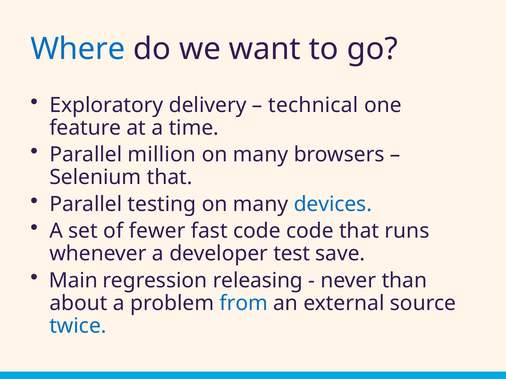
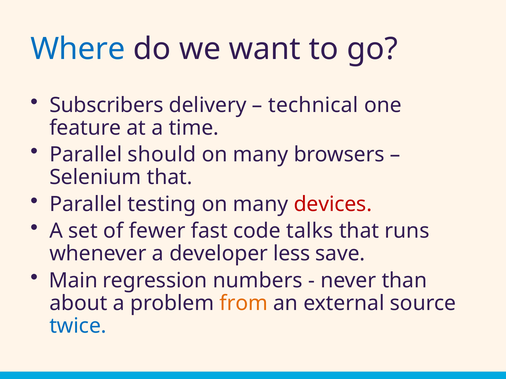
Exploratory: Exploratory -> Subscribers (106, 105)
million: million -> should (162, 155)
devices colour: blue -> red (333, 204)
code code: code -> talks (310, 231)
test: test -> less (292, 254)
releasing: releasing -> numbers (258, 281)
from colour: blue -> orange (244, 304)
